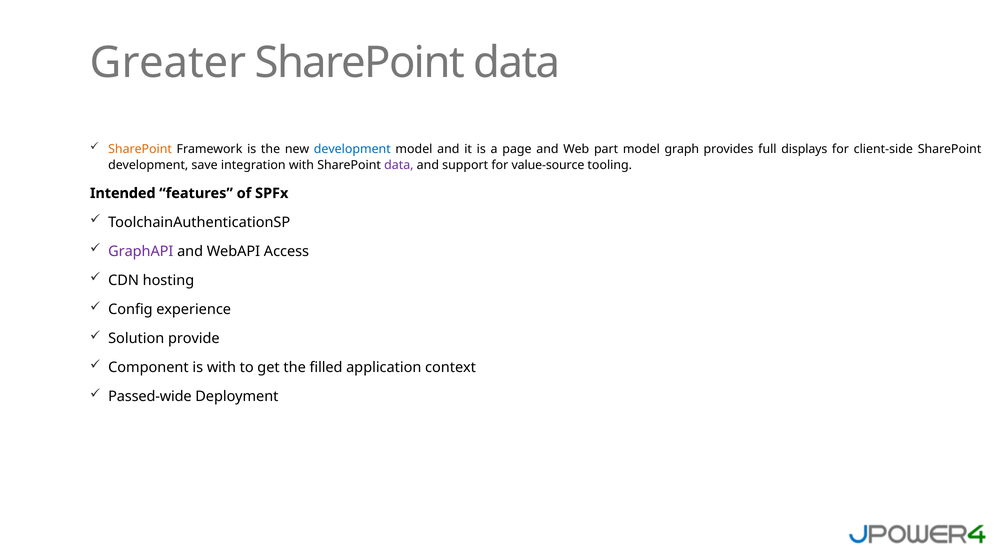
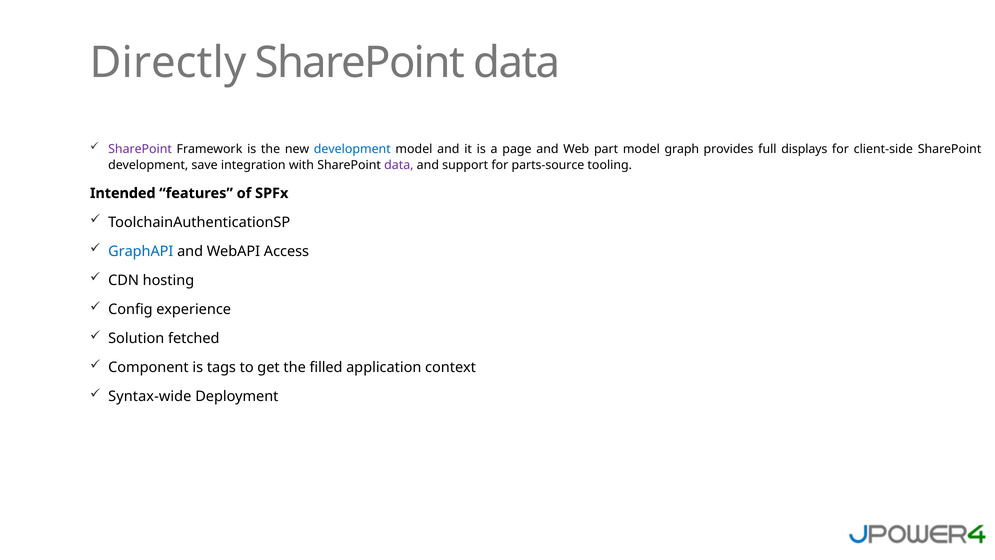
Greater: Greater -> Directly (168, 63)
SharePoint colour: orange -> purple (140, 149)
value-source: value-source -> parts-source (548, 165)
GraphAPI colour: purple -> blue (141, 251)
provide: provide -> fetched (194, 338)
is with: with -> tags (221, 367)
Passed-wide: Passed-wide -> Syntax-wide (150, 396)
